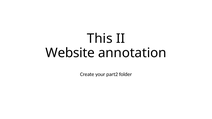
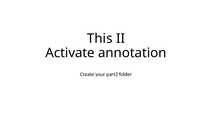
Website: Website -> Activate (70, 53)
